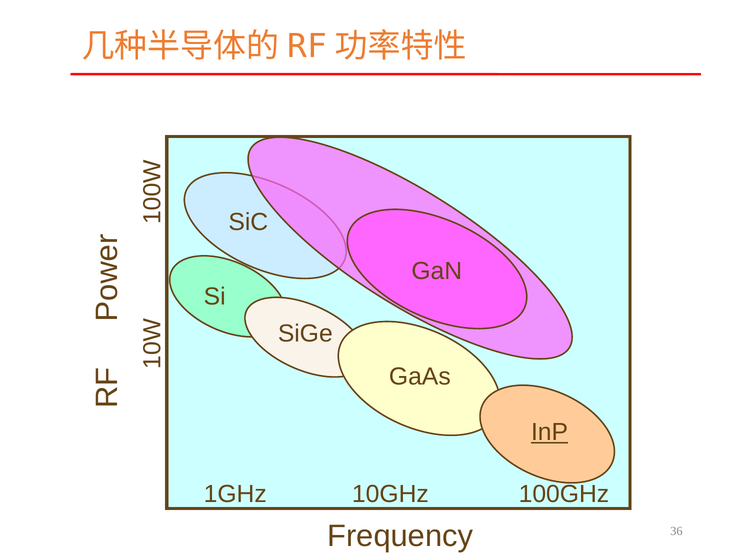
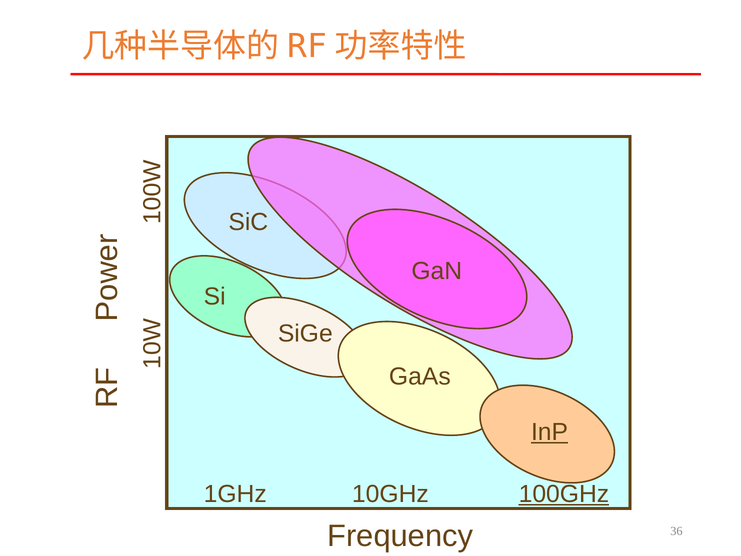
100GHz underline: none -> present (564, 494)
